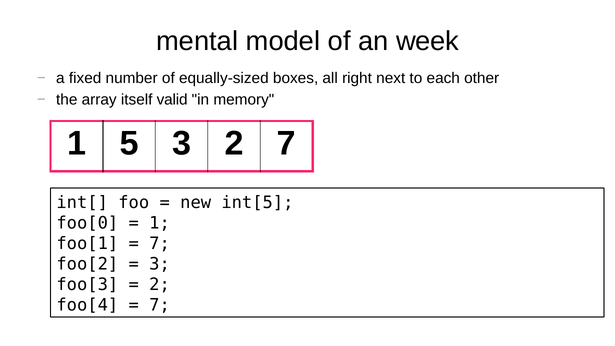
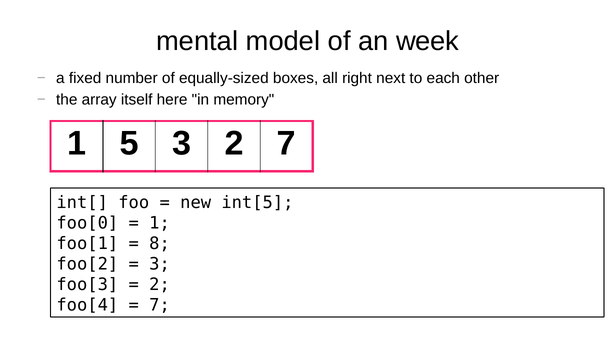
valid: valid -> here (172, 100)
7: 7 -> 8 (160, 243)
